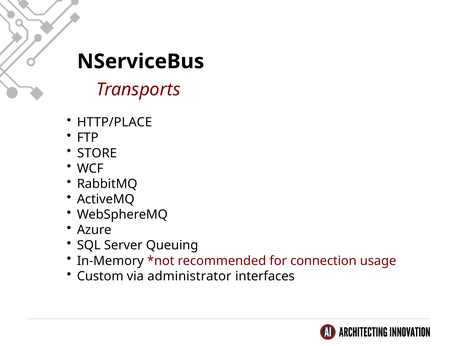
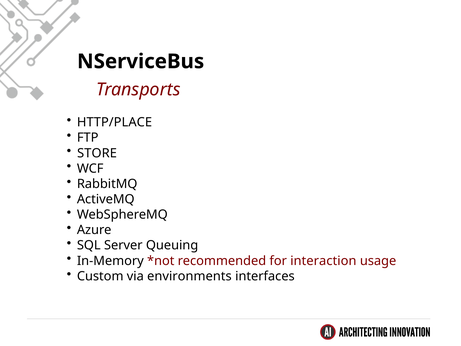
connection: connection -> interaction (323, 261)
administrator: administrator -> environments (189, 276)
